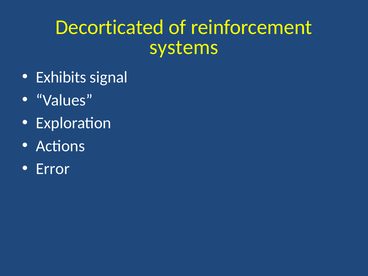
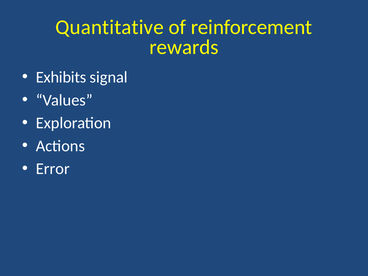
Decorticated: Decorticated -> Quantitative (110, 27)
systems: systems -> rewards (184, 47)
